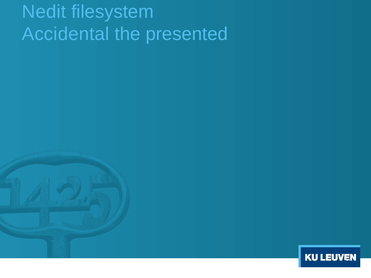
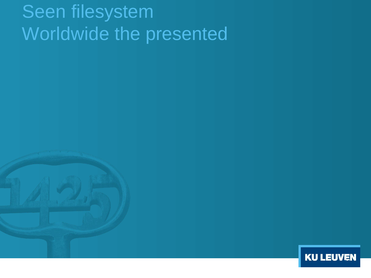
Nedit: Nedit -> Seen (44, 12)
Accidental: Accidental -> Worldwide (66, 34)
